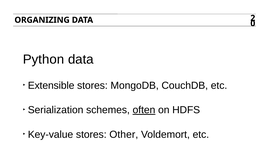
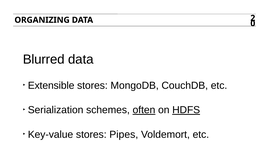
Python: Python -> Blurred (44, 59)
HDFS underline: none -> present (186, 110)
Other: Other -> Pipes (124, 135)
